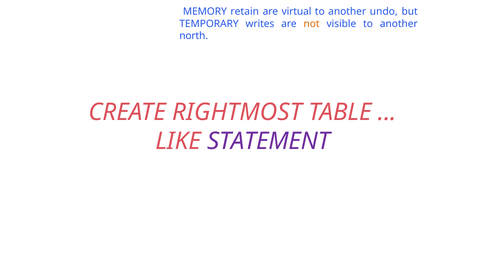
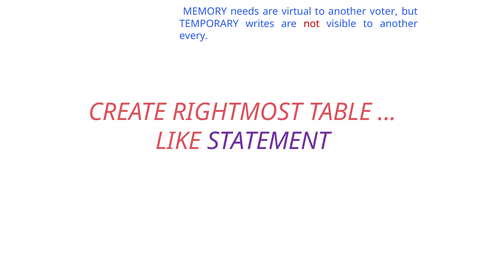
retain: retain -> needs (245, 12)
undo: undo -> voter (384, 12)
not colour: orange -> red (312, 24)
north: north -> every (194, 36)
